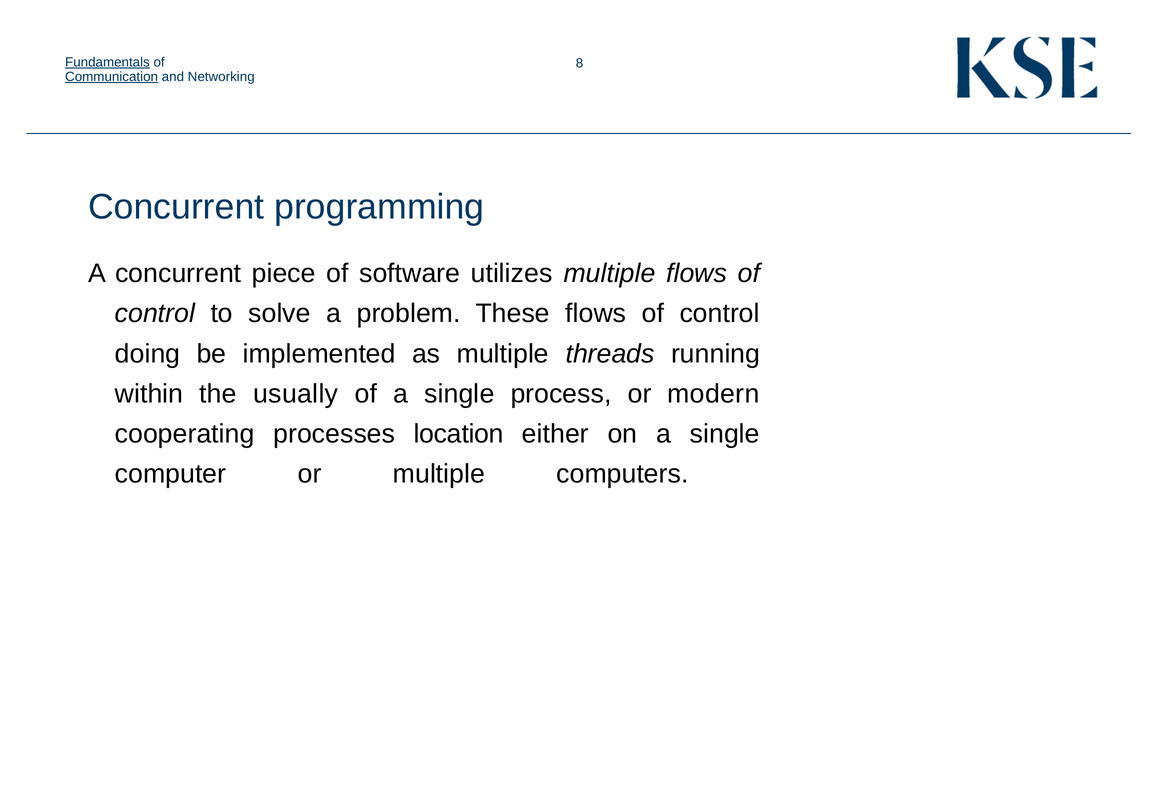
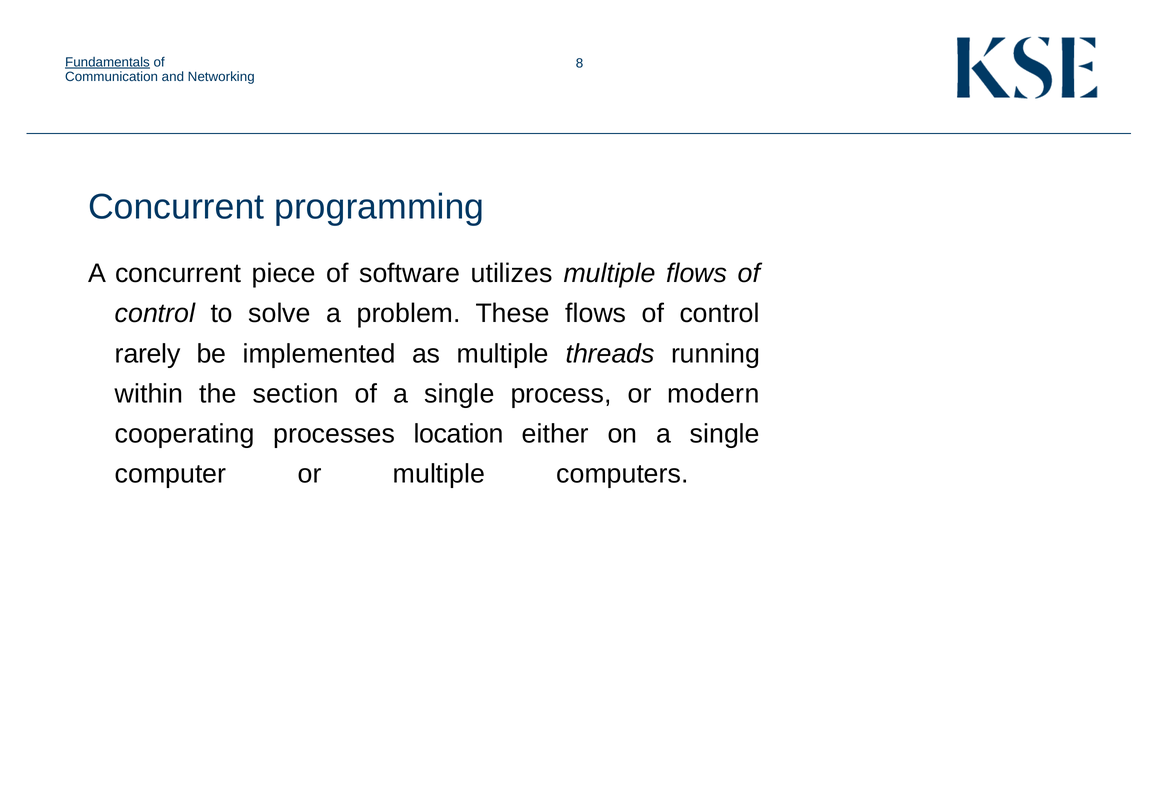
Communication underline: present -> none (112, 77)
doing: doing -> rarely (148, 354)
usually: usually -> section (296, 394)
